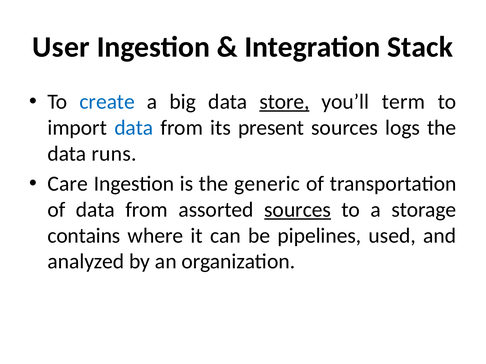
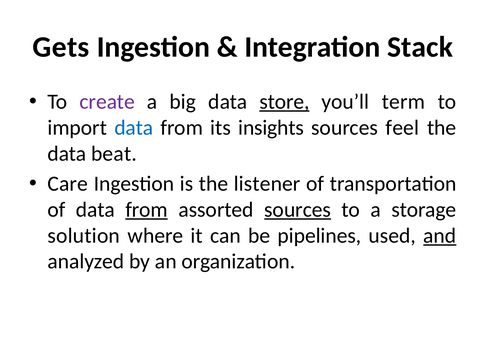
User: User -> Gets (61, 47)
create colour: blue -> purple (107, 102)
present: present -> insights (271, 128)
logs: logs -> feel (402, 128)
runs: runs -> beat (114, 154)
generic: generic -> listener (267, 184)
from underline: none -> present (147, 210)
contains: contains -> solution (84, 236)
and underline: none -> present (440, 236)
